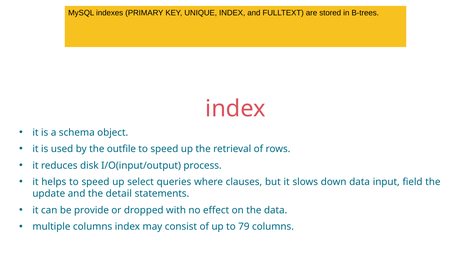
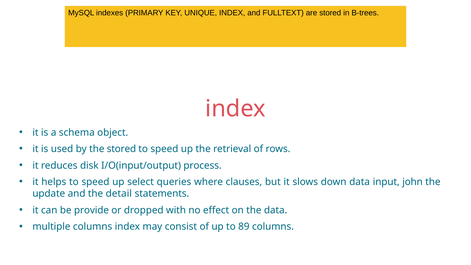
the outfile: outfile -> stored (121, 149)
field: field -> john (413, 182)
79: 79 -> 89 (244, 227)
